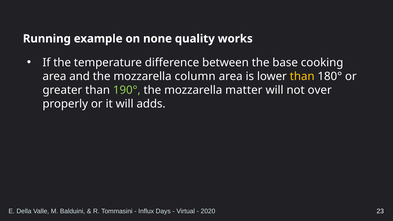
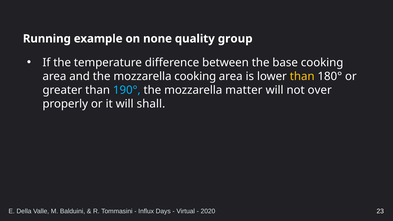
works: works -> group (235, 39)
mozzarella column: column -> cooking (195, 76)
190° colour: light green -> light blue (127, 90)
adds: adds -> shall (151, 104)
